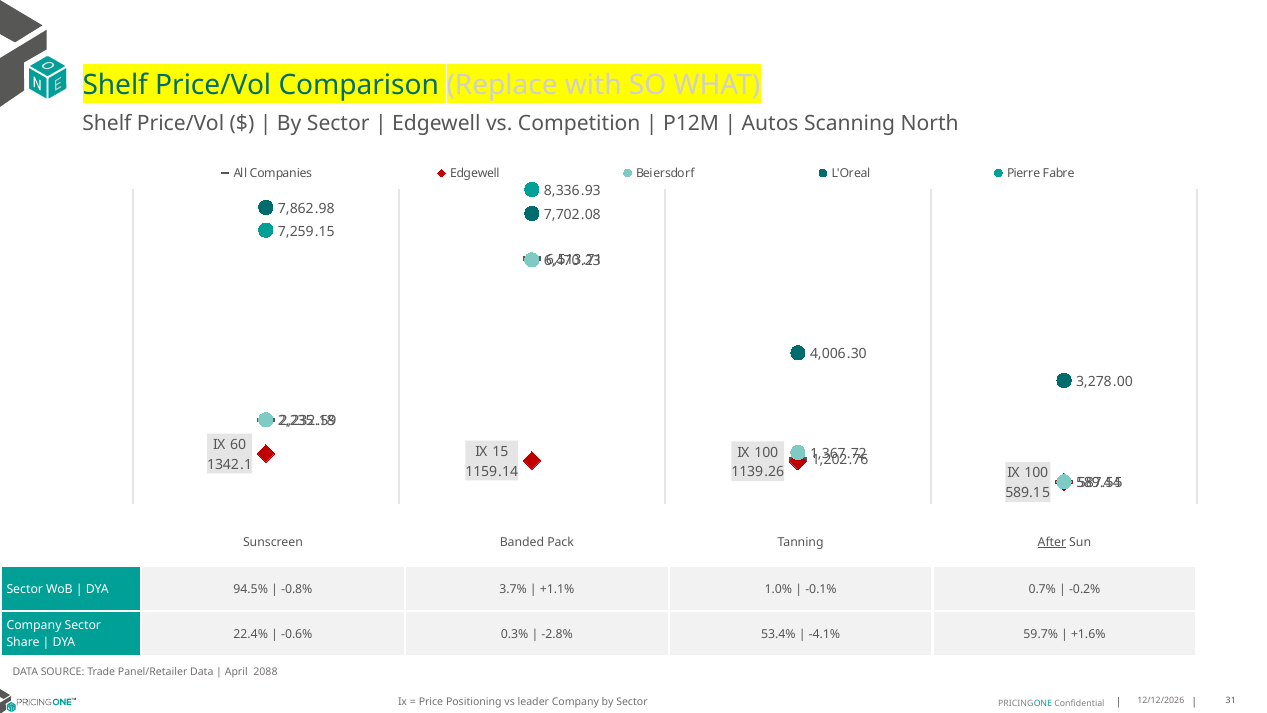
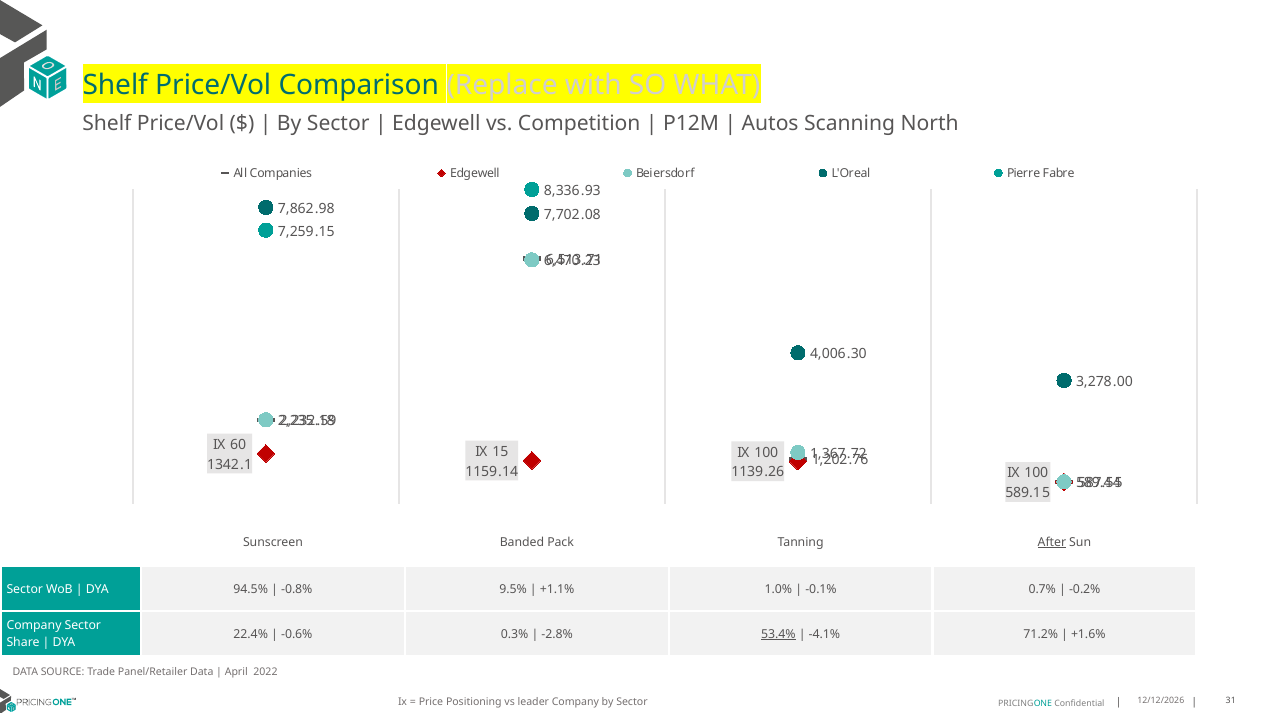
3.7%: 3.7% -> 9.5% (513, 589)
53.4% underline: none -> present (778, 634)
59.7%: 59.7% -> 71.2% (1041, 634)
2088: 2088 -> 2022 (265, 671)
